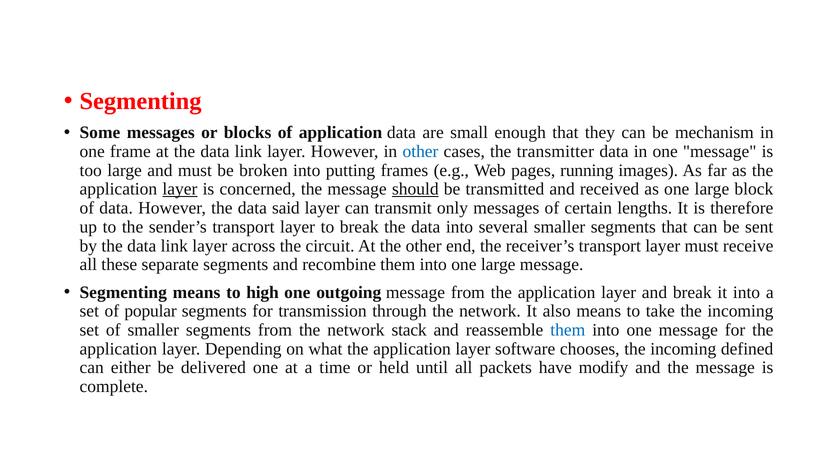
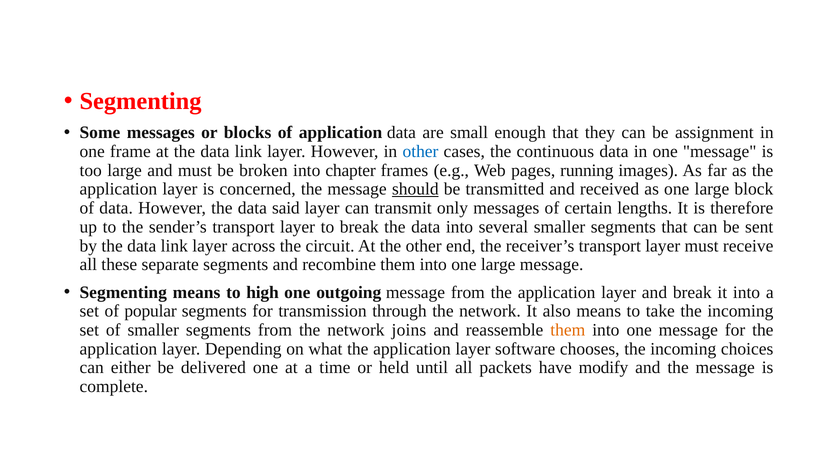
mechanism: mechanism -> assignment (714, 133)
transmitter: transmitter -> continuous (555, 152)
putting: putting -> chapter (351, 170)
layer underline: present -> none (180, 189)
stack: stack -> joins (409, 330)
them colour: blue -> orange (568, 330)
defined: defined -> choices (747, 349)
